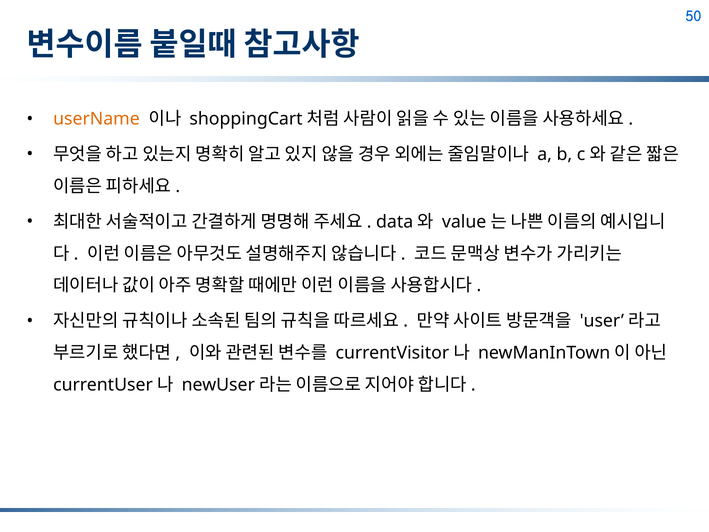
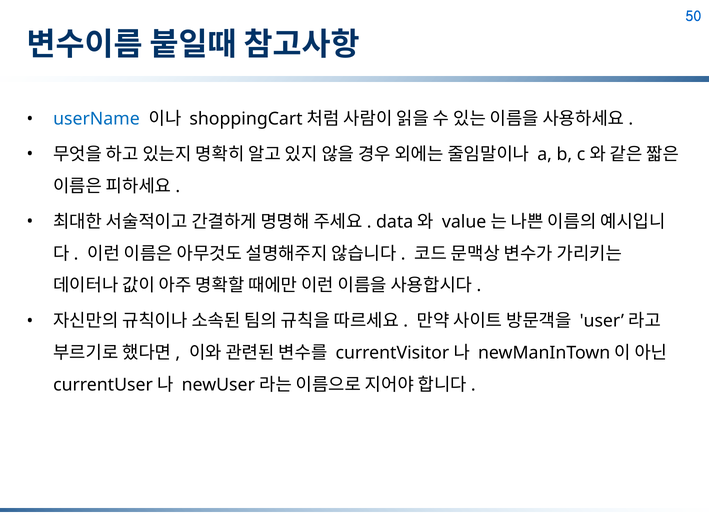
userName colour: orange -> blue (96, 119)
